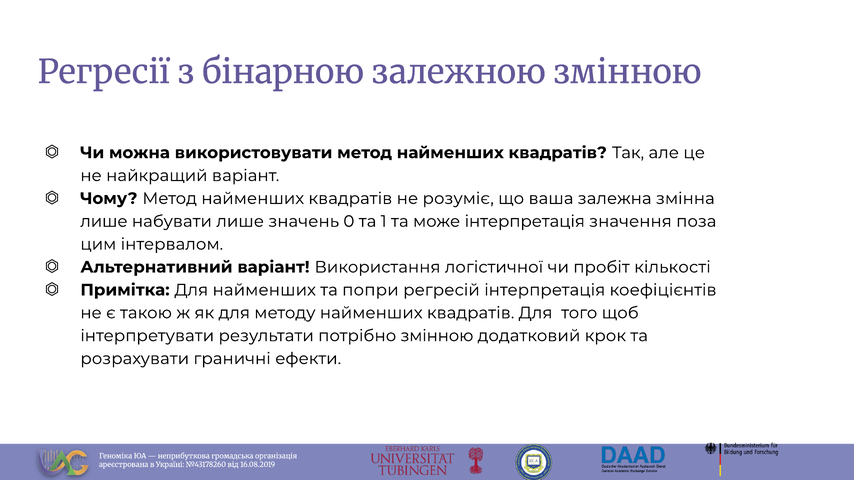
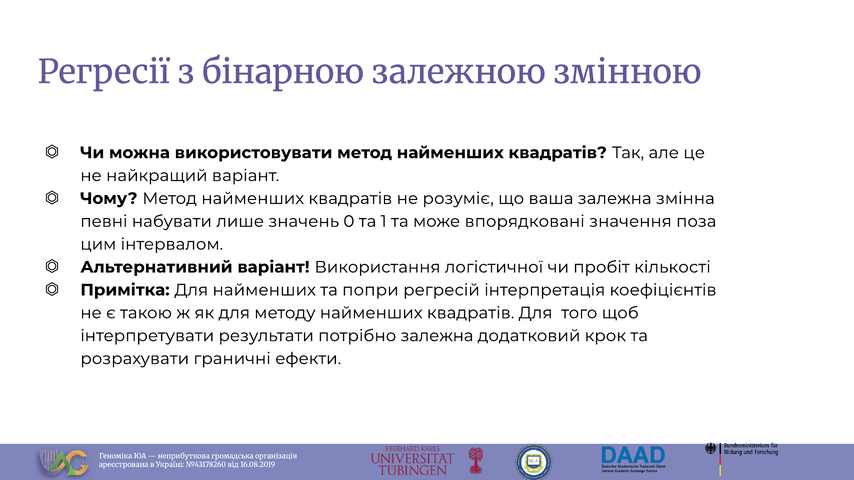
лише: лише -> певні (104, 222)
може інтерпретація: інтерпретація -> впорядковані (525, 222)
потрібно змінною: змінною -> залежна (437, 336)
